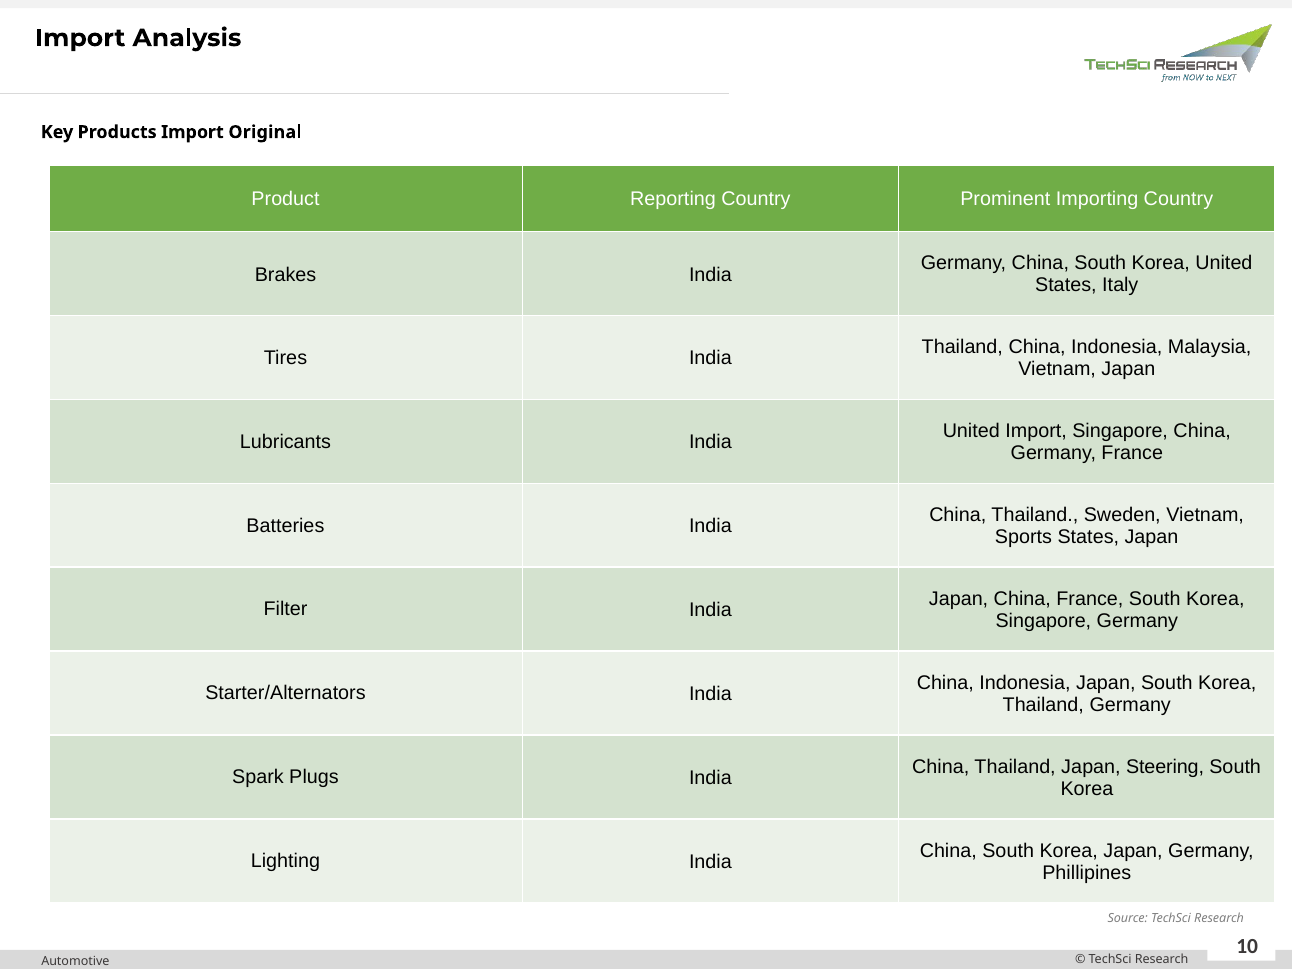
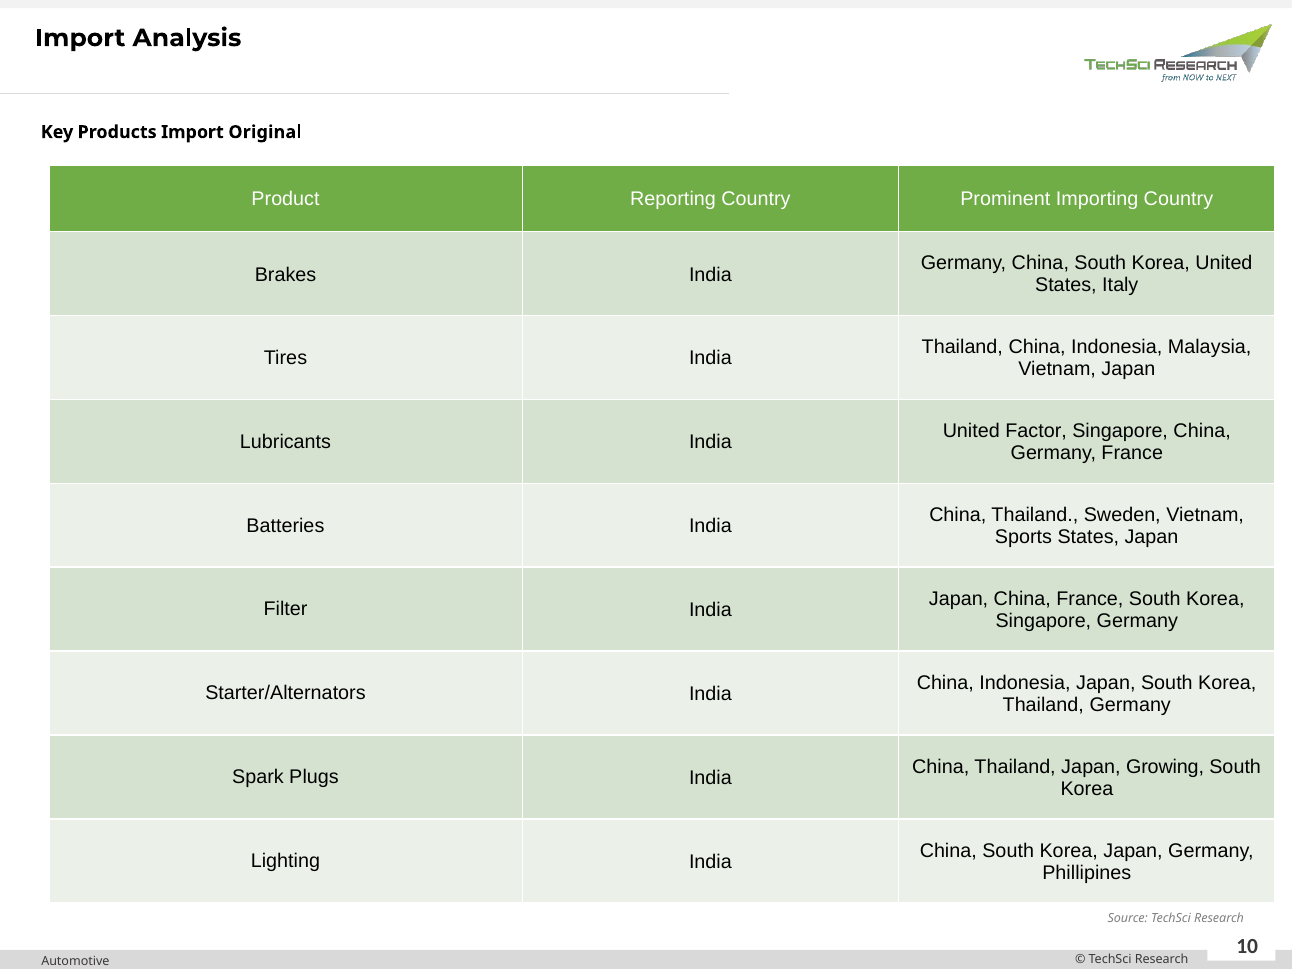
United Import: Import -> Factor (1036, 431)
Steering: Steering -> Growing (1165, 767)
